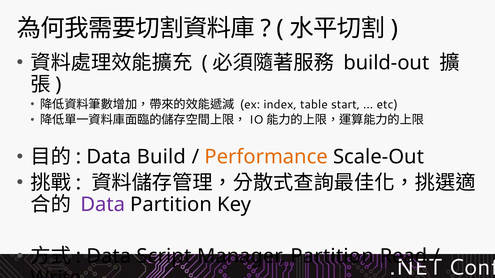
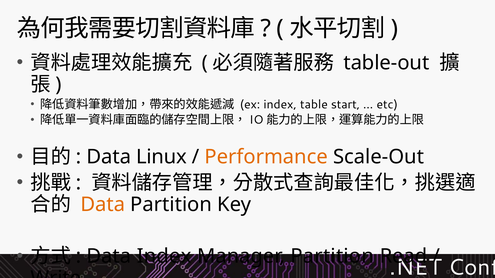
build-out: build-out -> table-out (386, 63)
Build: Build -> Linux (162, 157)
Data colour: purple -> orange (103, 205)
Data Script: Script -> Index (164, 257)
